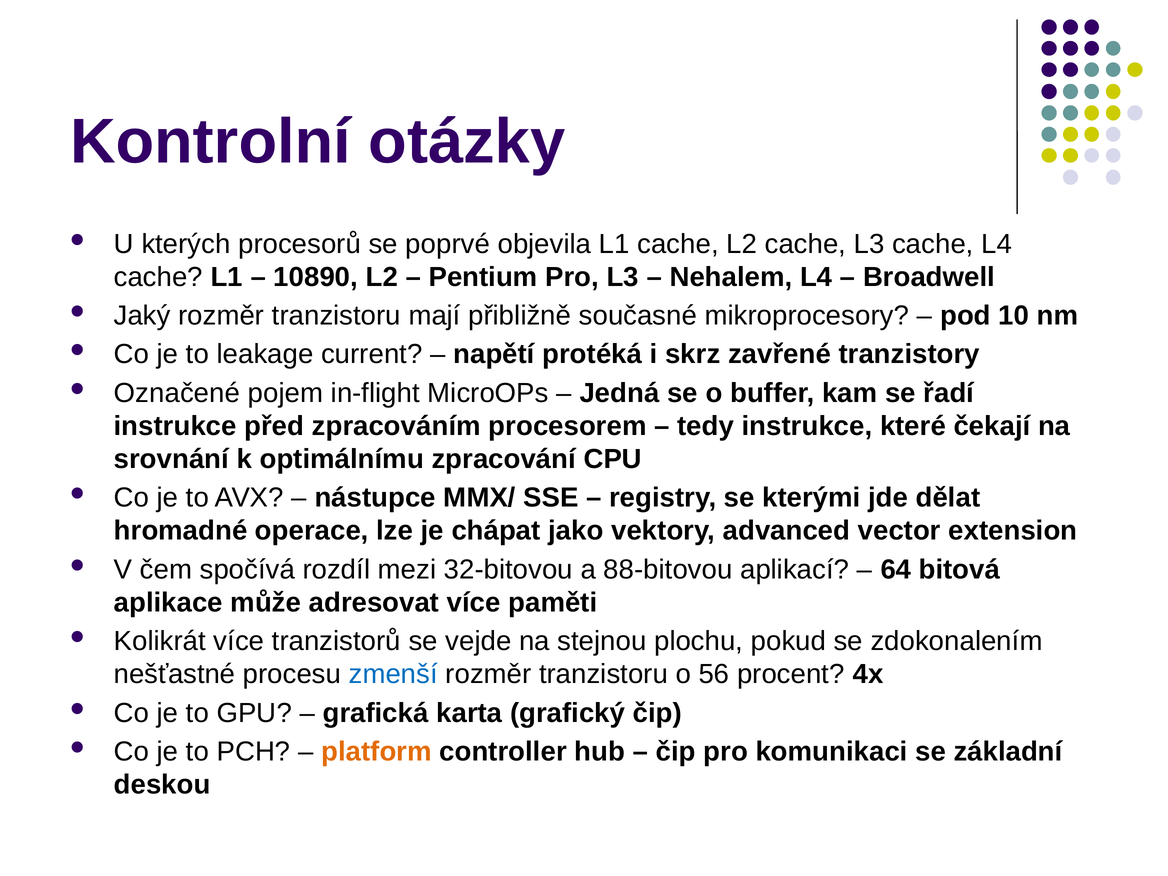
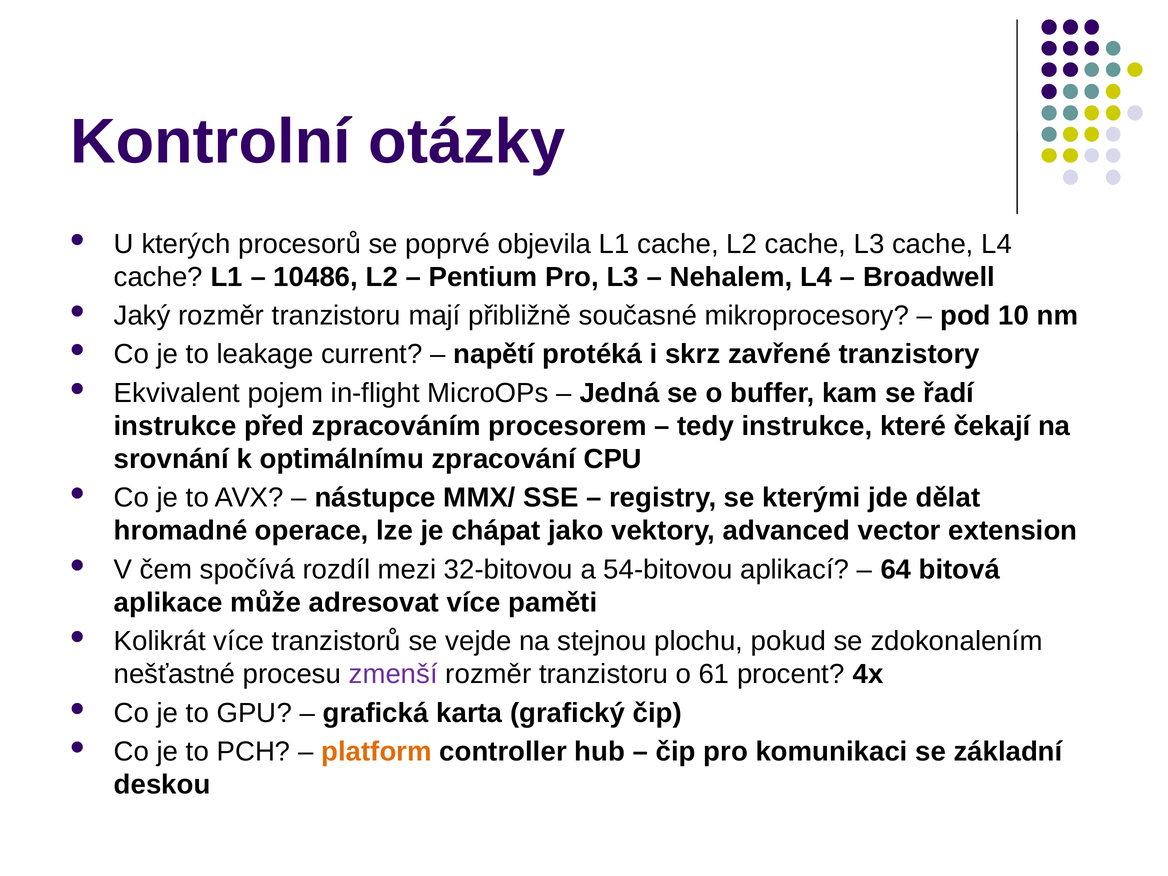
10890: 10890 -> 10486 (316, 277)
Označené: Označené -> Ekvivalent (177, 393)
88-bitovou: 88-bitovou -> 54-bitovou (668, 570)
zmenší colour: blue -> purple (393, 674)
56: 56 -> 61 (714, 674)
